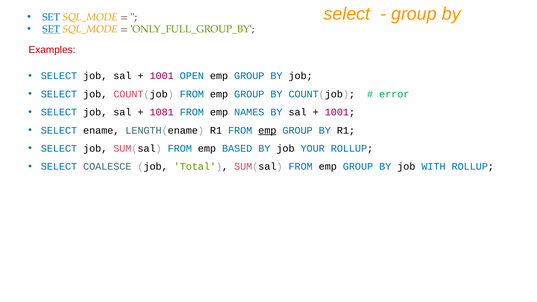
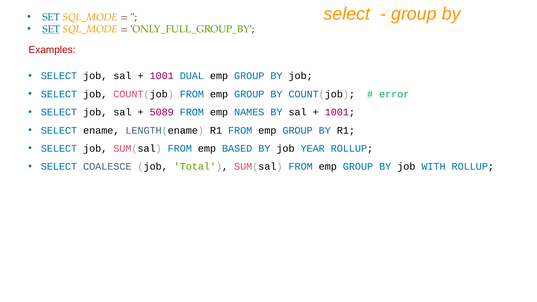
OPEN: OPEN -> DUAL (192, 76)
1081: 1081 -> 5089 (162, 112)
emp underline: present -> none (267, 130)
YOUR: YOUR -> YEAR (313, 148)
